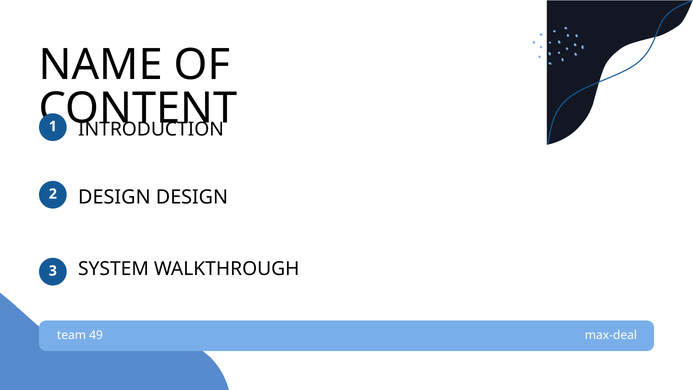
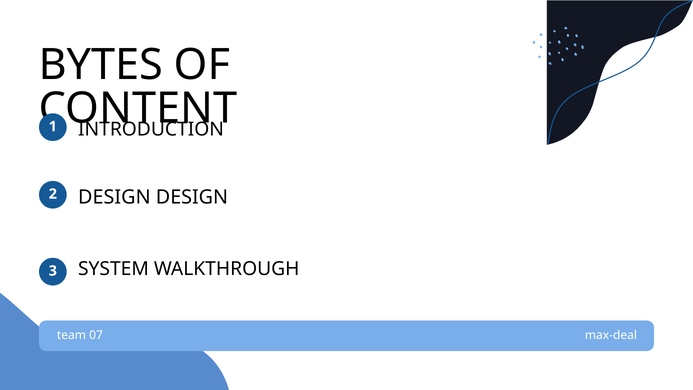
NAME: NAME -> BYTES (101, 65)
49: 49 -> 07 (96, 335)
